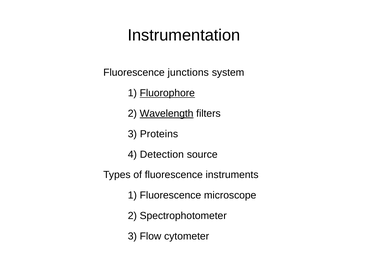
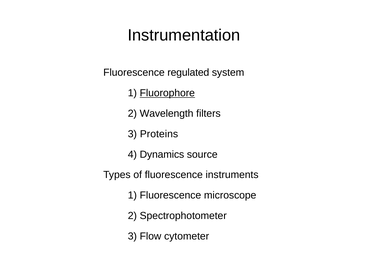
junctions: junctions -> regulated (188, 73)
Wavelength underline: present -> none (167, 114)
Detection: Detection -> Dynamics (162, 154)
